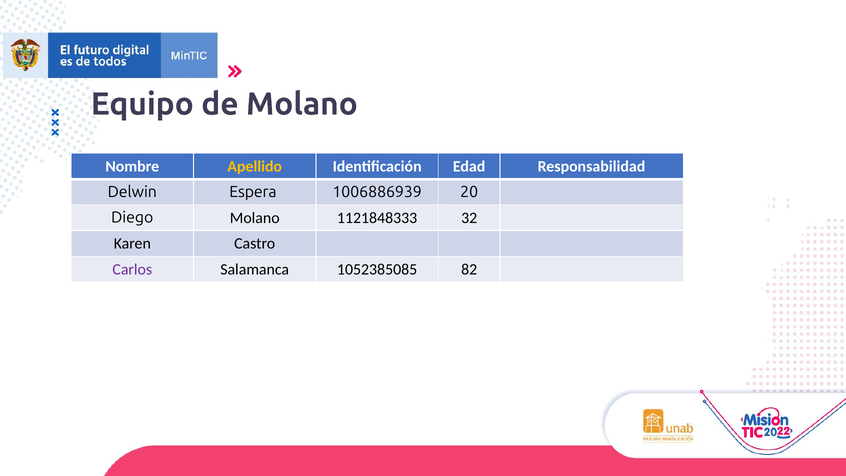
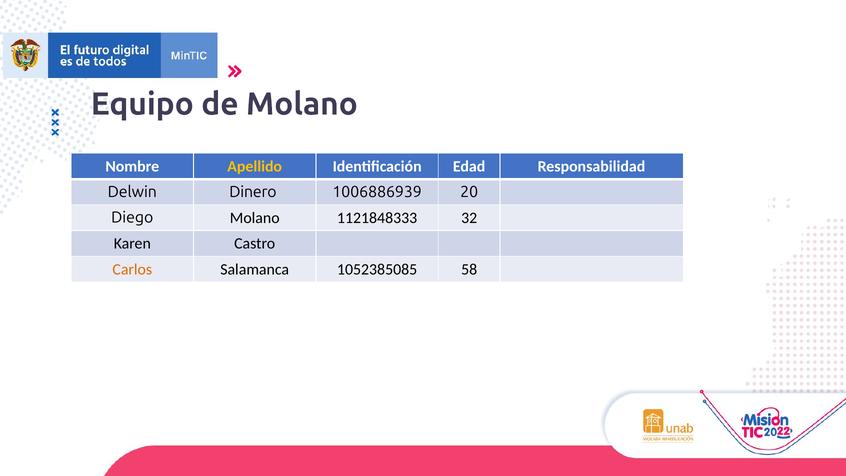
Espera: Espera -> Dinero (253, 192)
Carlos colour: purple -> orange (132, 269)
82: 82 -> 58 (469, 269)
